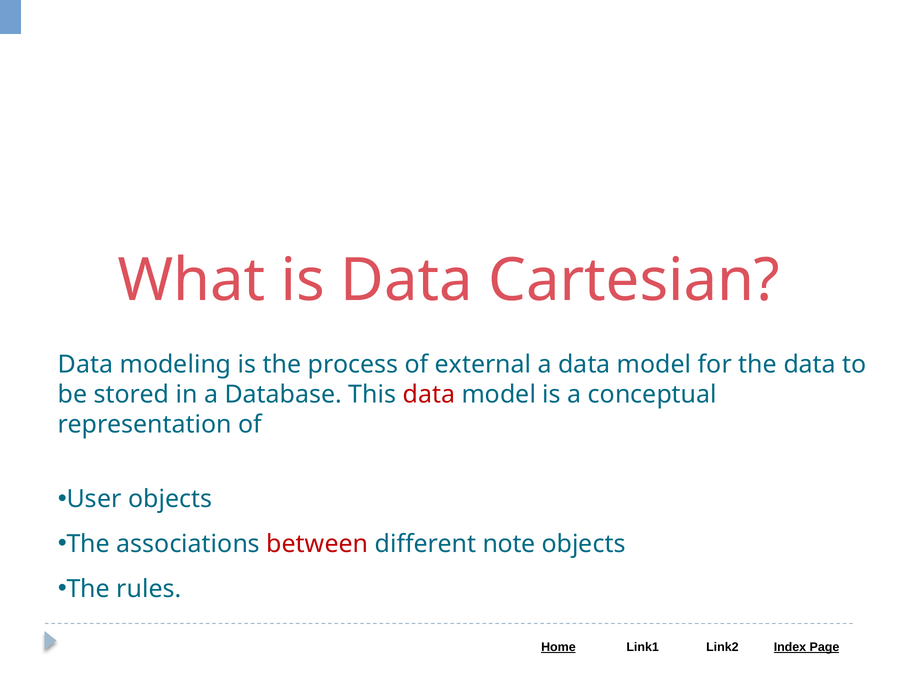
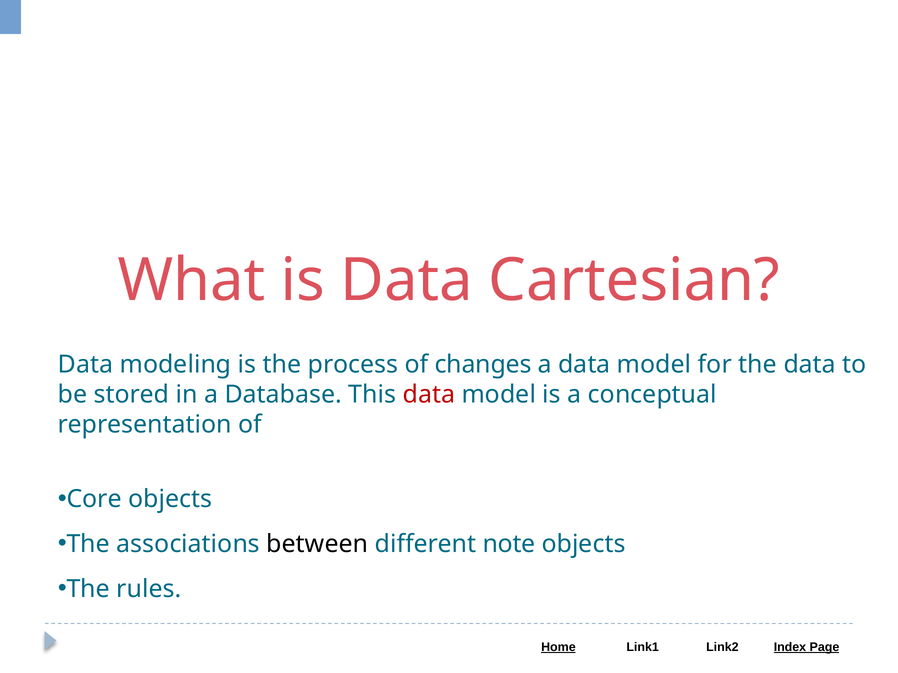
external: external -> changes (483, 365)
User: User -> Core (94, 500)
between colour: red -> black (317, 544)
